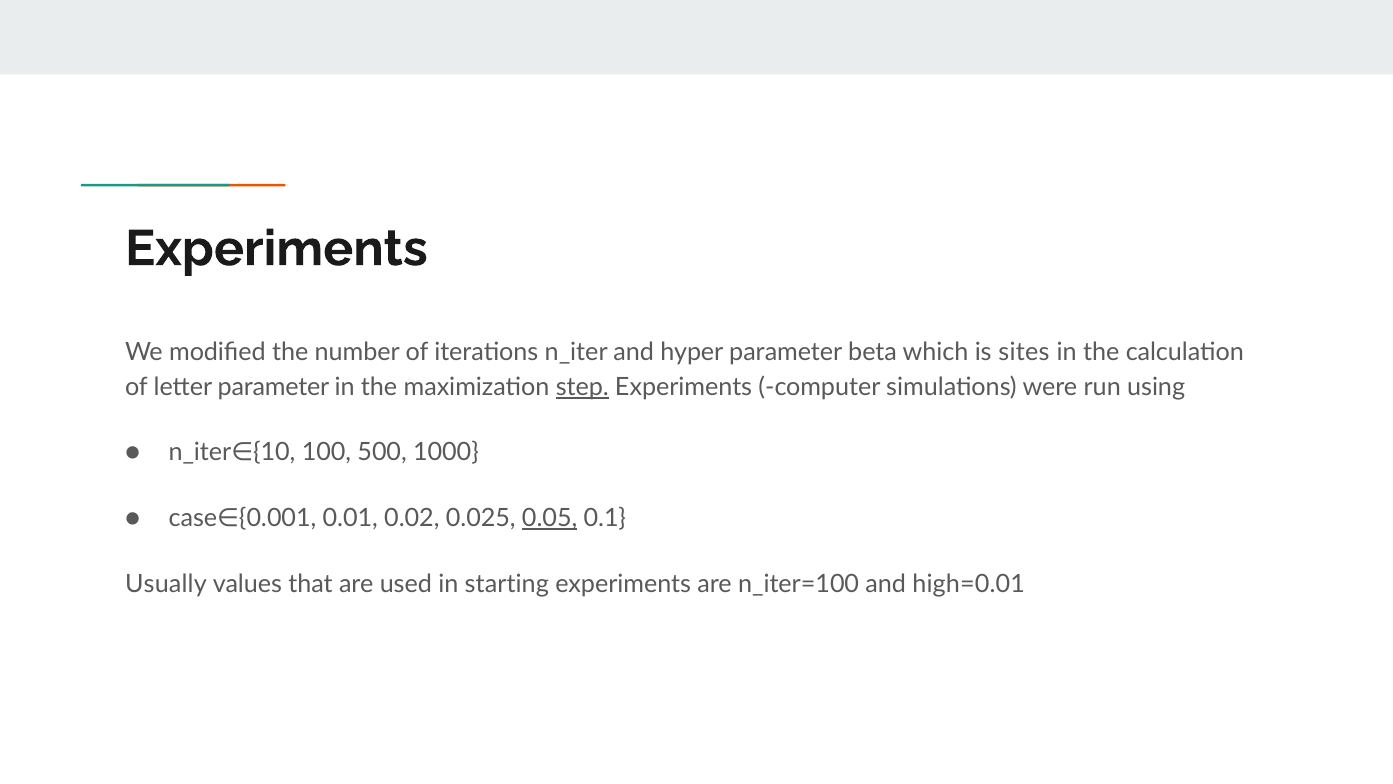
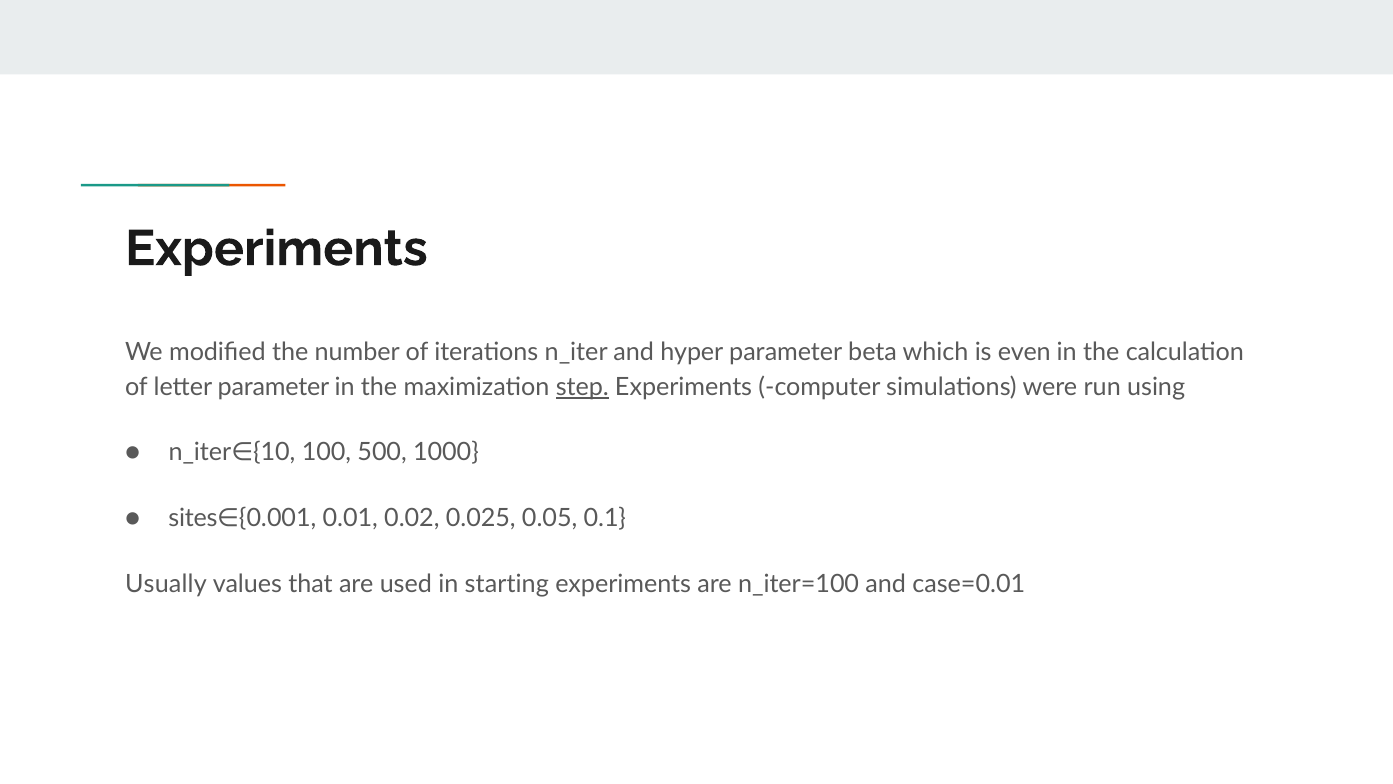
sites: sites -> even (1024, 352)
case: case -> sites (193, 518)
0.05 underline: present -> none (550, 518)
high=0.01: high=0.01 -> case=0.01 (969, 584)
